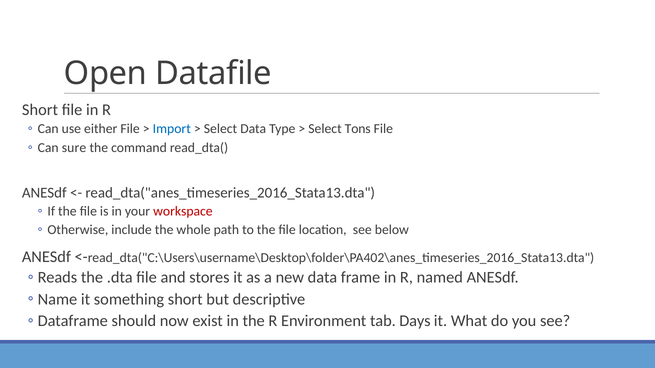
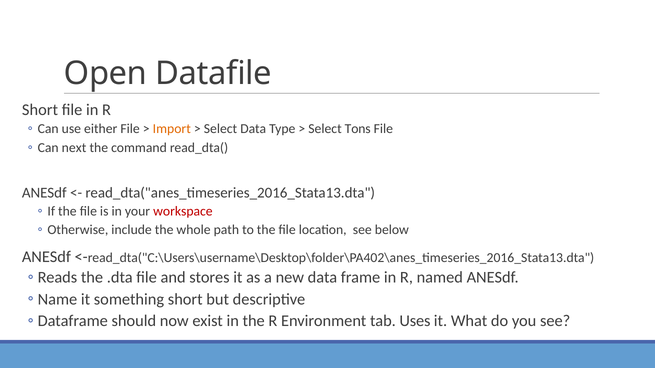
Import colour: blue -> orange (172, 129)
sure: sure -> next (74, 148)
Days: Days -> Uses (415, 321)
